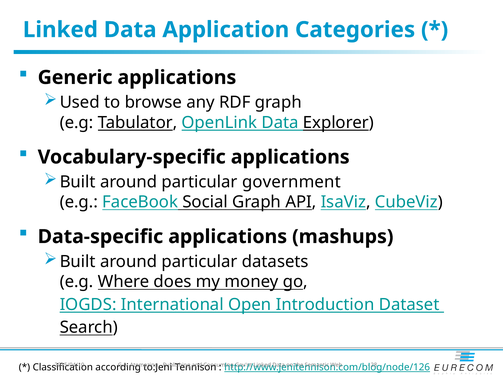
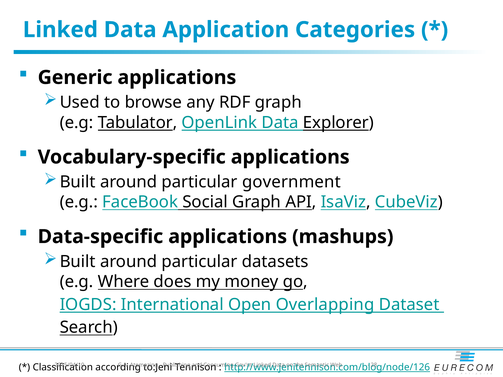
Introduction: Introduction -> Overlapping (325, 305)
